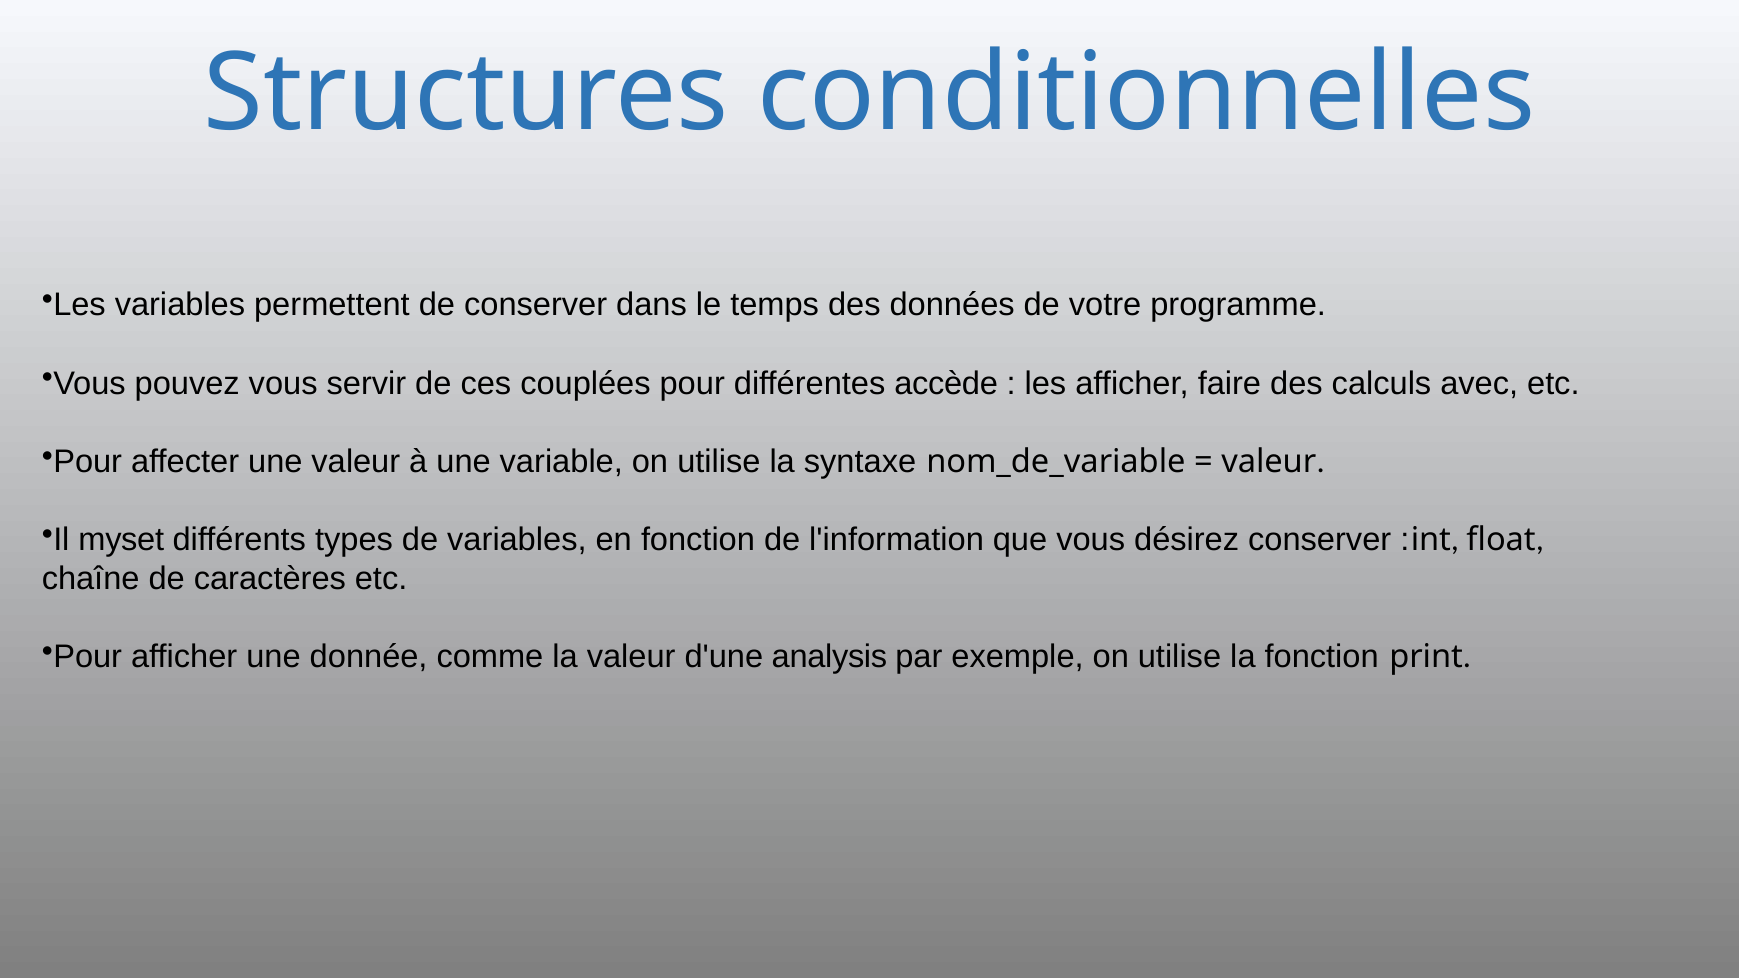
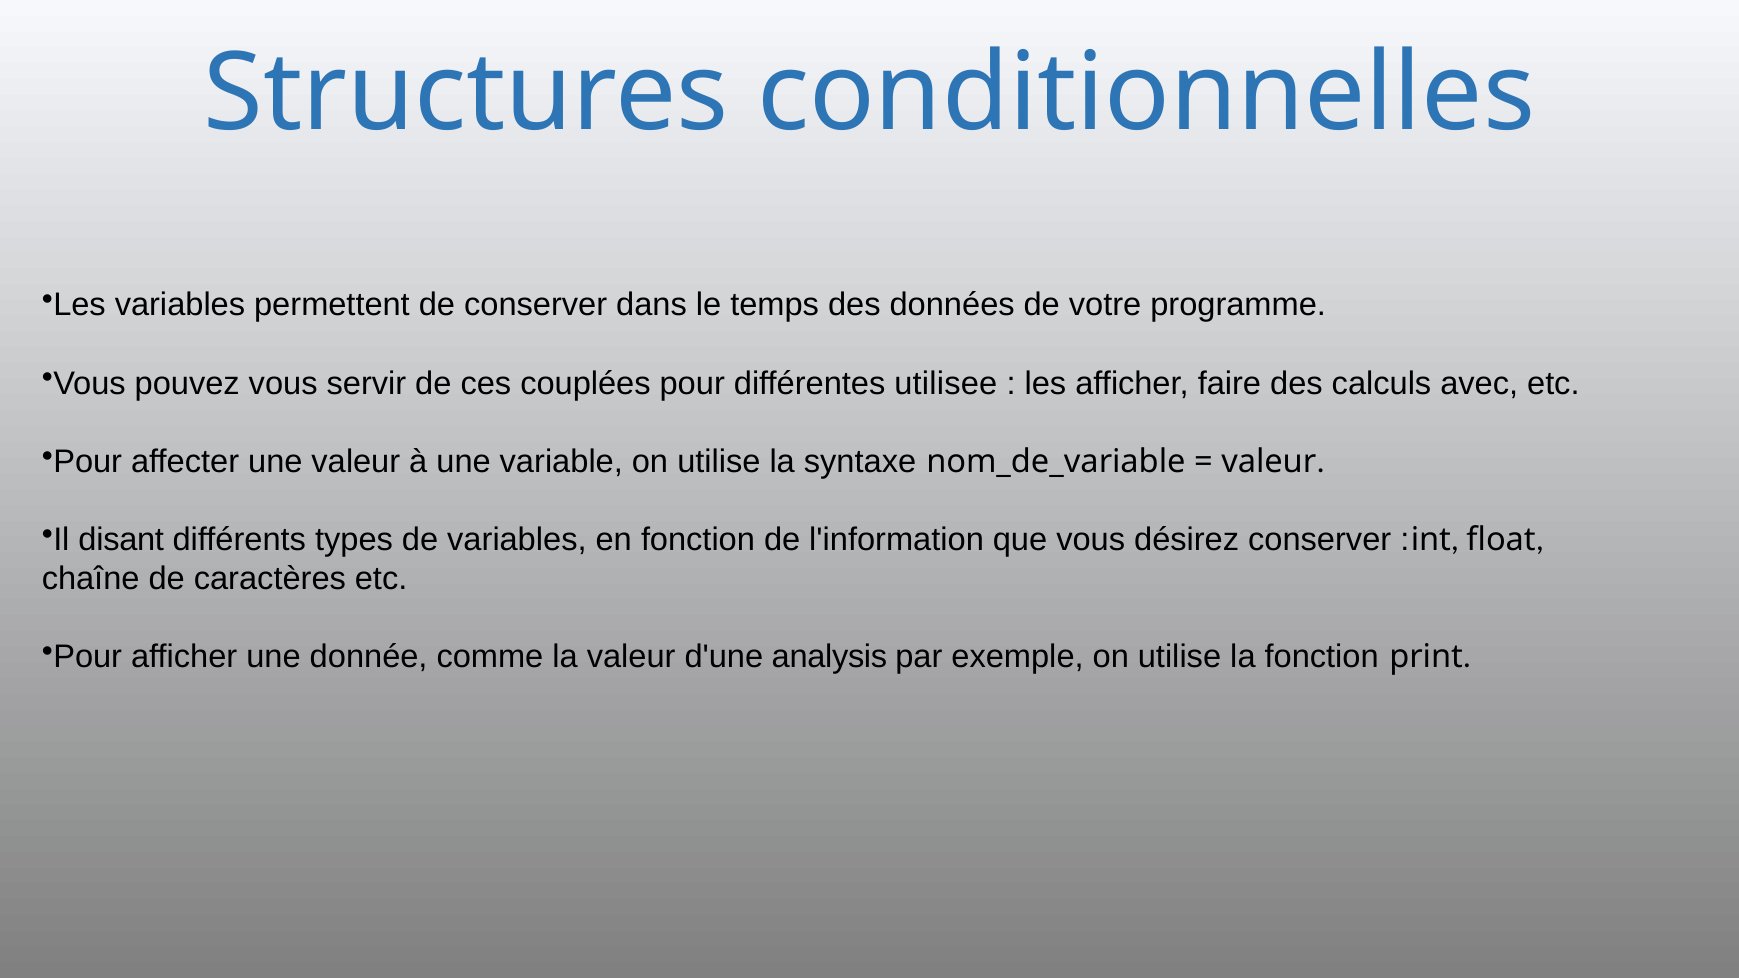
accède: accède -> utilisee (946, 383)
myset: myset -> disant (121, 540)
